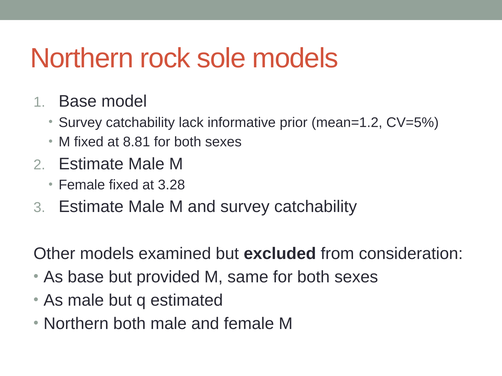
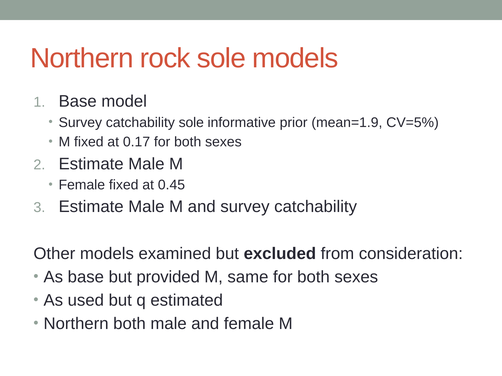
catchability lack: lack -> sole (191, 123)
mean=1.2: mean=1.2 -> mean=1.9 (347, 123)
8.81: 8.81 -> 0.17 (137, 142)
3.28: 3.28 -> 0.45 (171, 185)
As male: male -> used (86, 301)
